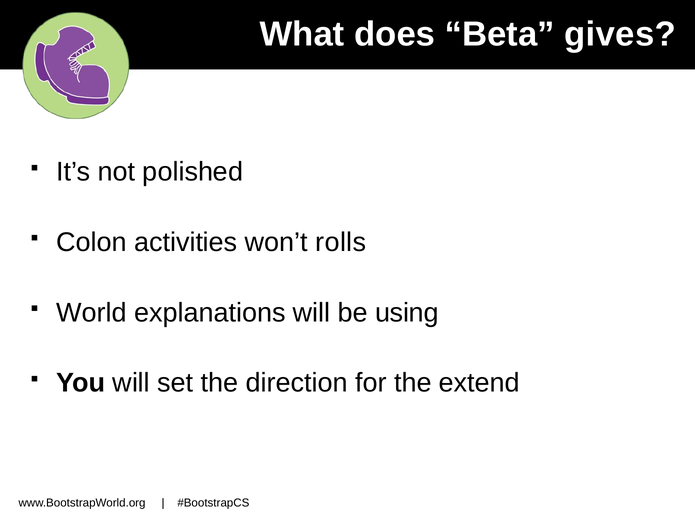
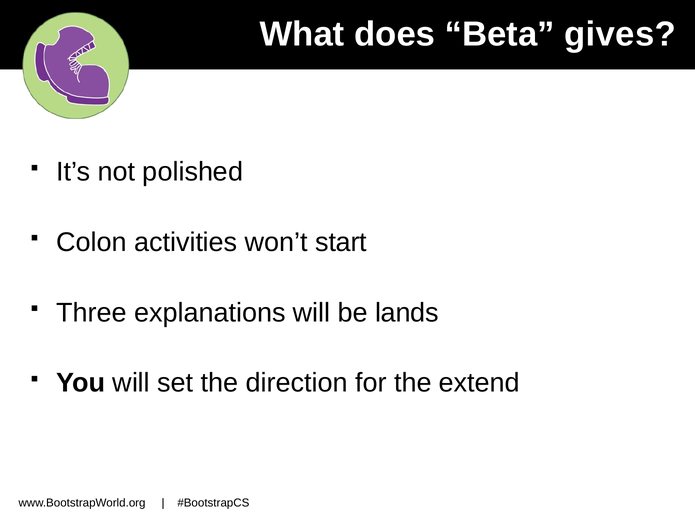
rolls: rolls -> start (341, 242)
World: World -> Three (91, 313)
using: using -> lands (407, 313)
